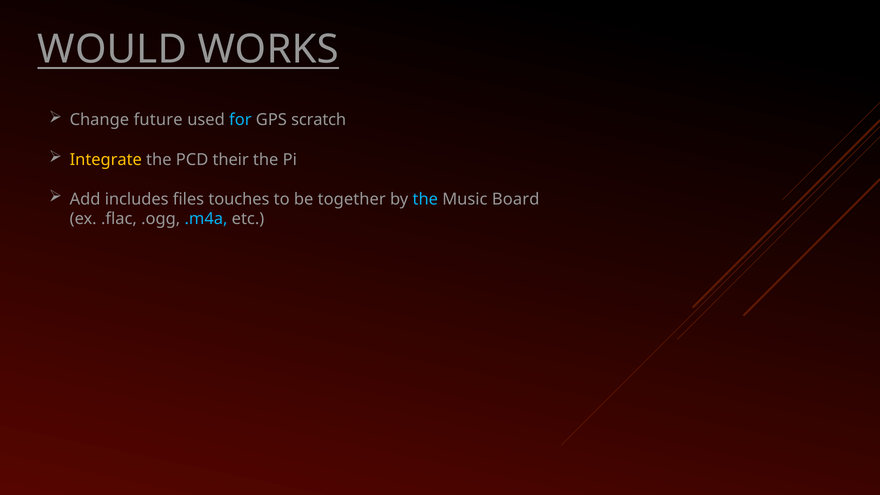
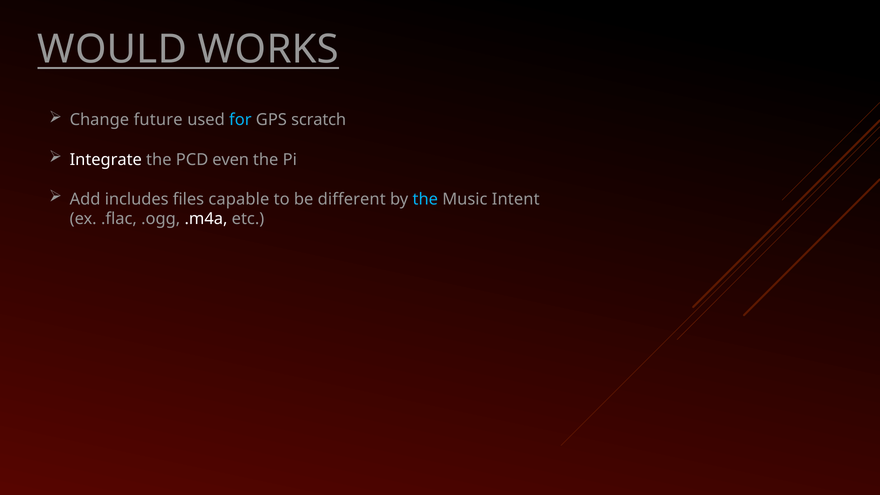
Integrate colour: yellow -> white (106, 160)
their: their -> even (231, 160)
touches: touches -> capable (239, 199)
together: together -> different (352, 199)
Board: Board -> Intent (516, 199)
.m4a colour: light blue -> white (206, 219)
